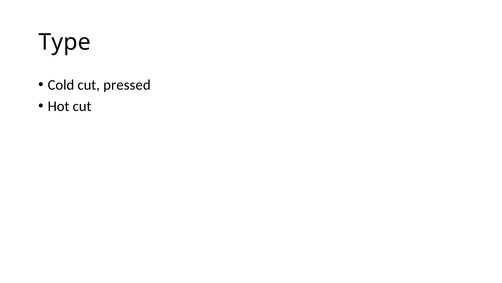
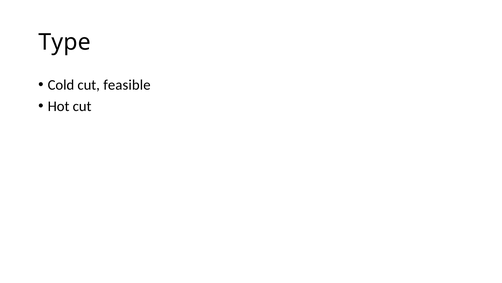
pressed: pressed -> feasible (127, 85)
